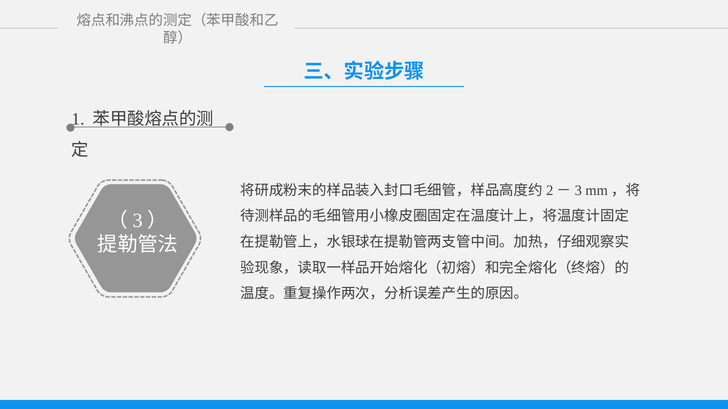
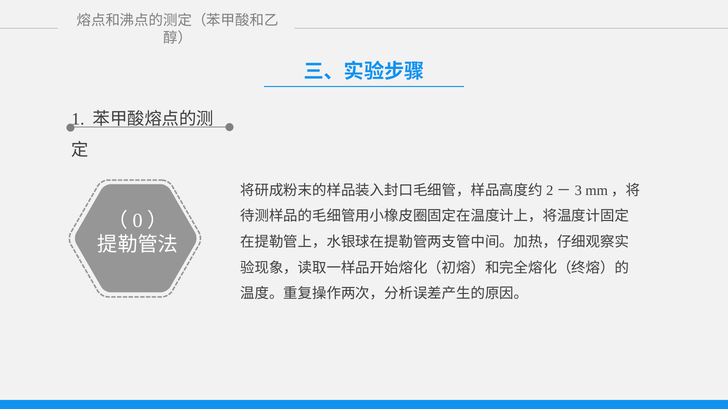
3: 3 -> 0 (138, 221)
